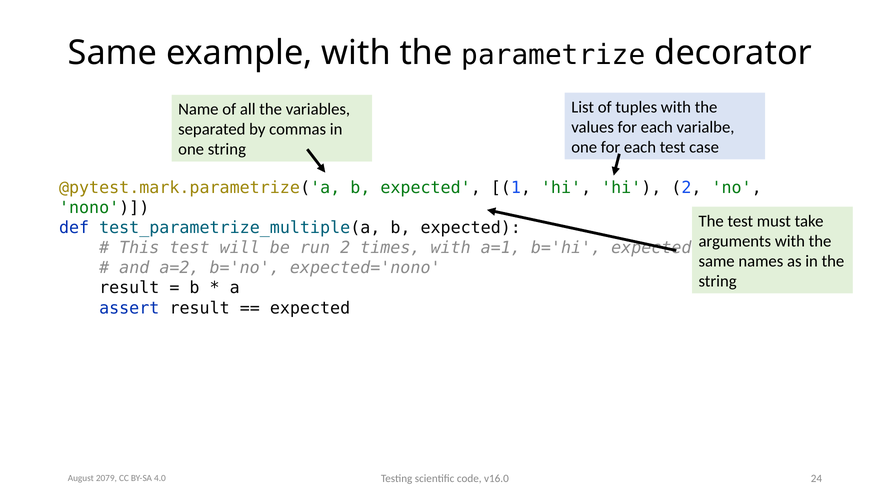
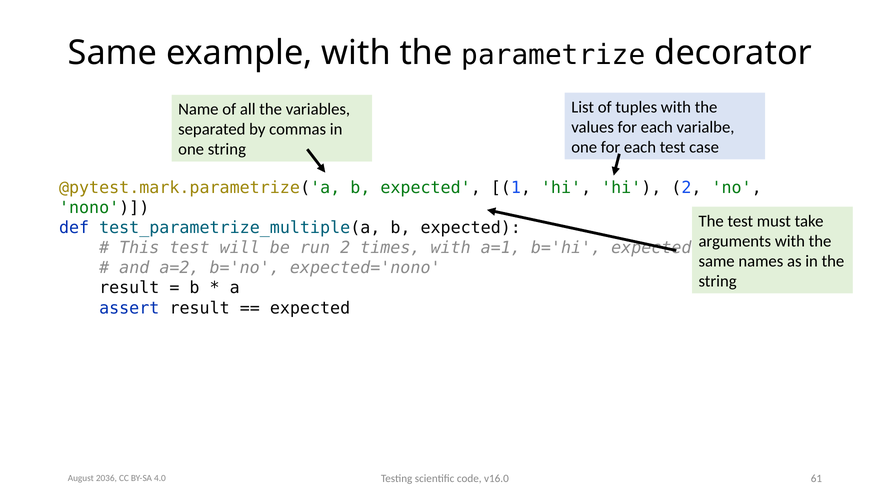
24: 24 -> 61 (816, 478)
2079: 2079 -> 2036 (106, 478)
